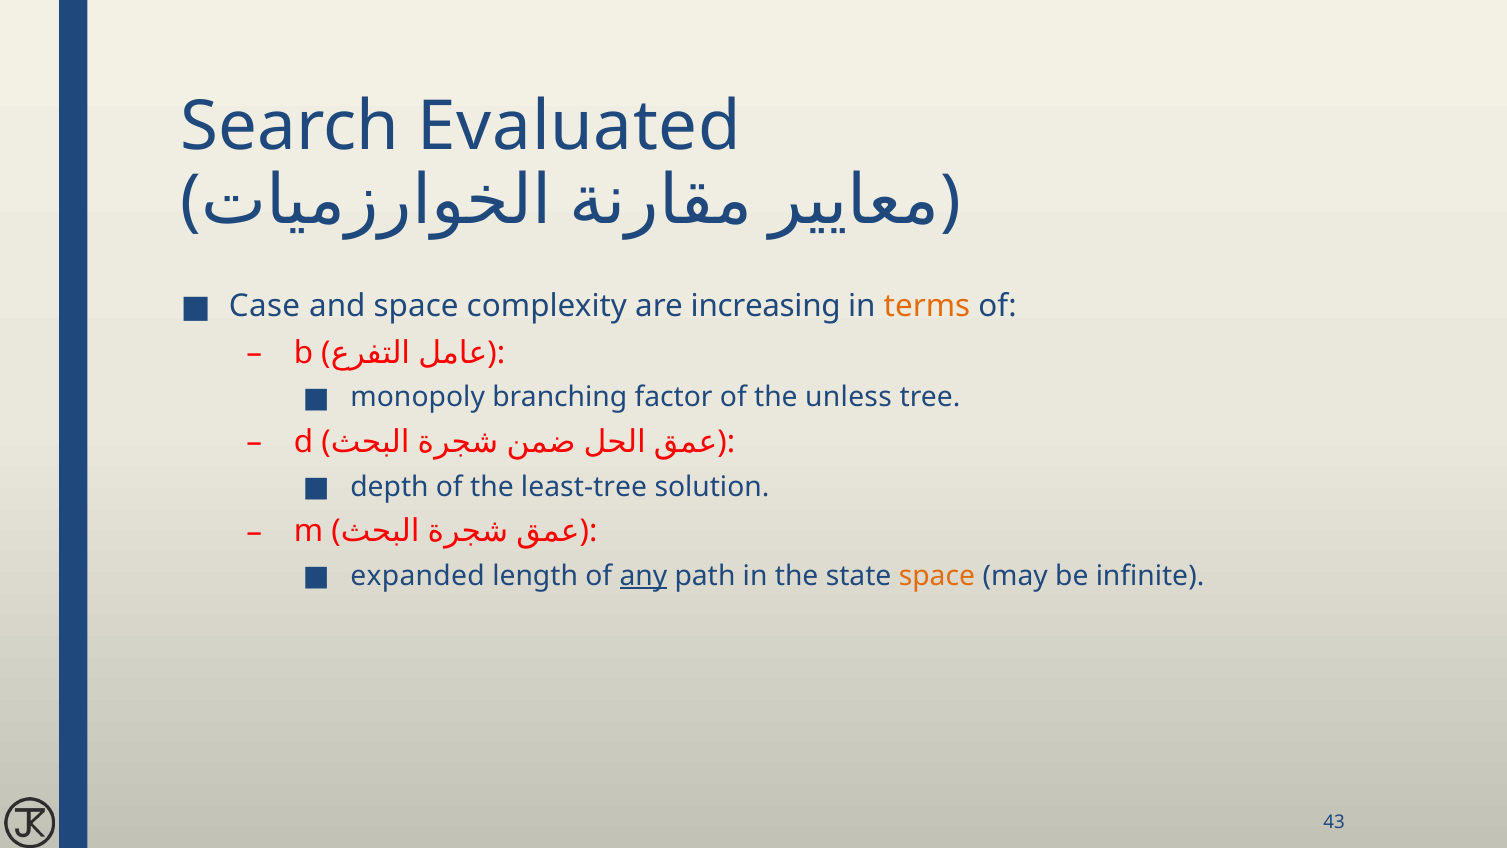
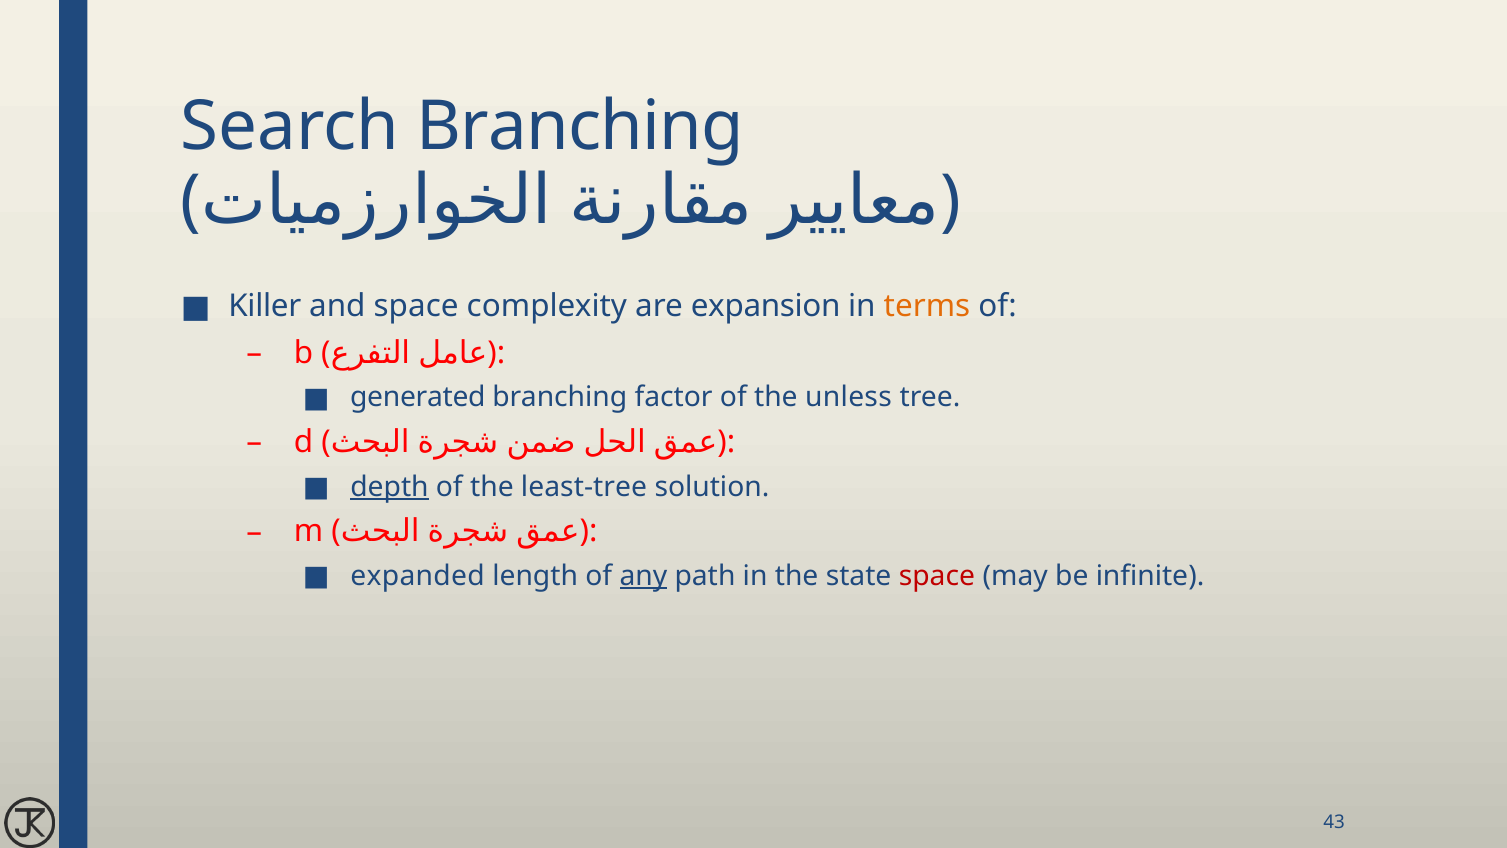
Search Evaluated: Evaluated -> Branching (580, 127)
Case: Case -> Killer (265, 306)
increasing: increasing -> expansion (766, 306)
monopoly: monopoly -> generated (418, 397)
depth underline: none -> present (390, 487)
space colour: orange -> red (937, 576)
